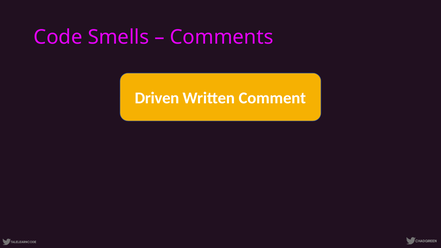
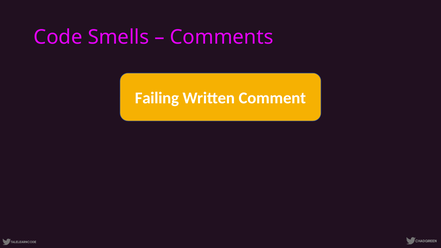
Driven: Driven -> Failing (157, 98)
